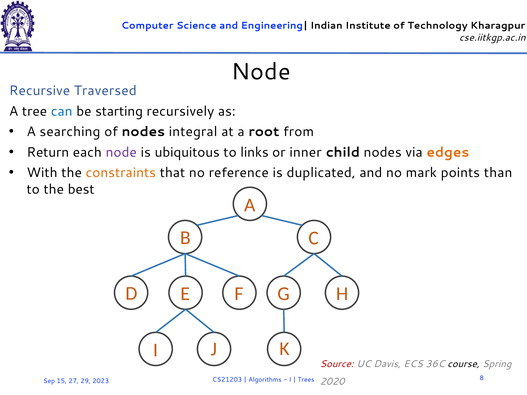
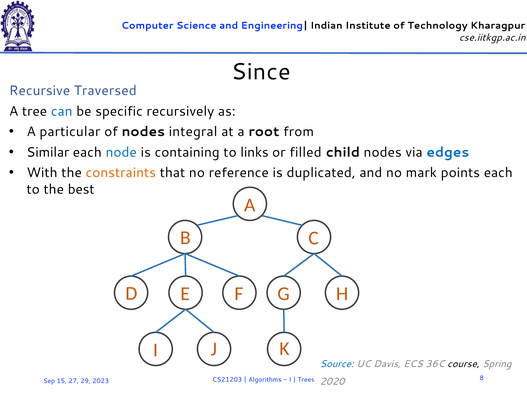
Node: Node -> Since (261, 72)
starting: starting -> specific (119, 111)
searching: searching -> particular (70, 132)
Return: Return -> Similar (48, 152)
node colour: purple -> blue (121, 152)
ubiquitous: ubiquitous -> containing (187, 152)
inner: inner -> filled (305, 152)
edges colour: orange -> blue (448, 152)
points than: than -> each (498, 173)
Source colour: red -> blue (337, 364)
